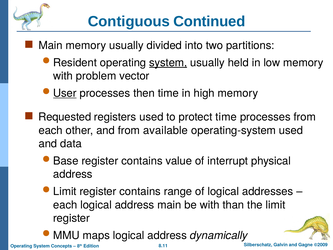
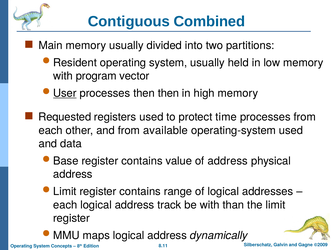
Continued: Continued -> Combined (209, 22)
system underline: present -> none (168, 63)
problem: problem -> program (96, 76)
then time: time -> then (168, 93)
of interrupt: interrupt -> address (228, 161)
address main: main -> track (169, 205)
